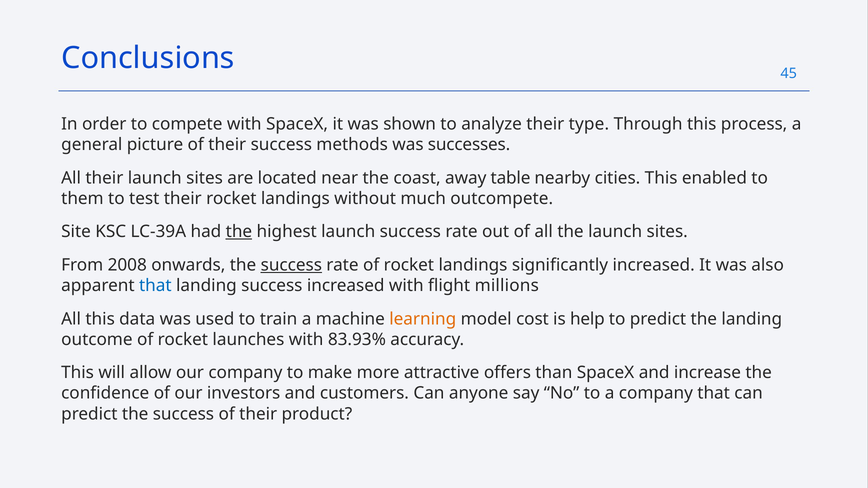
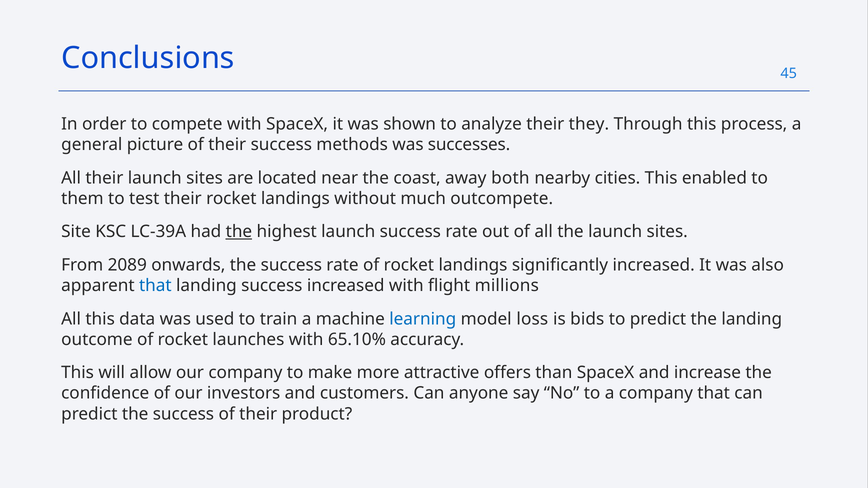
type: type -> they (589, 124)
table: table -> both (510, 178)
2008: 2008 -> 2089 (127, 265)
success underline: present -> none (291, 265)
learning colour: orange -> blue (423, 319)
cost: cost -> loss (532, 319)
help: help -> bids (587, 319)
83.93%: 83.93% -> 65.10% (357, 340)
